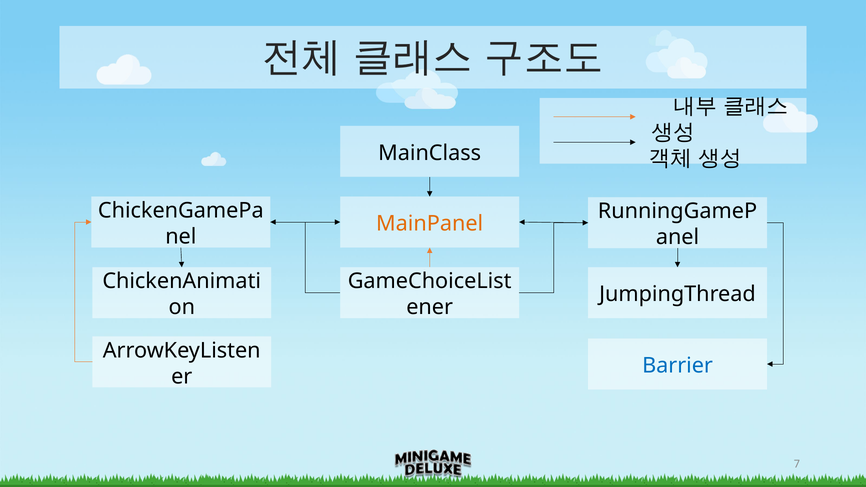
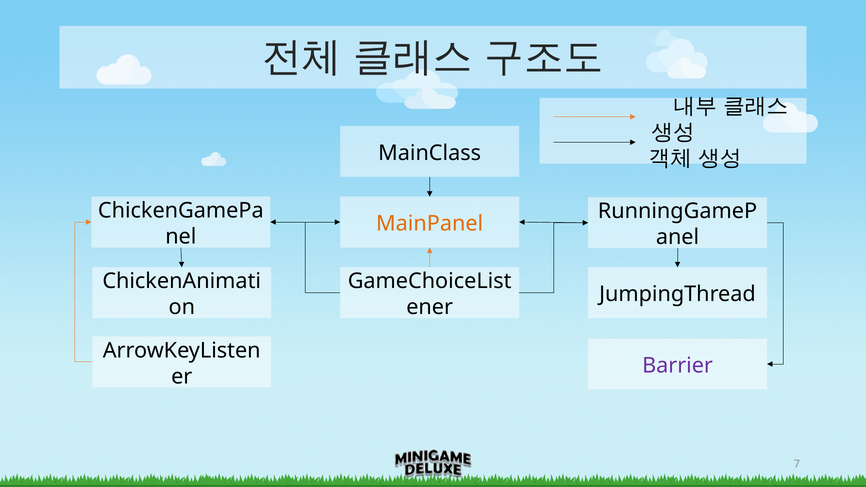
Barrier colour: blue -> purple (678, 366)
